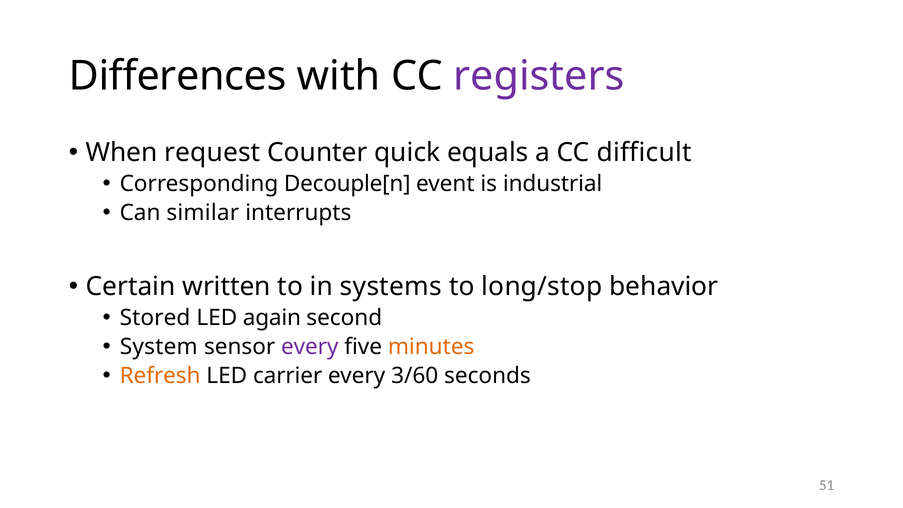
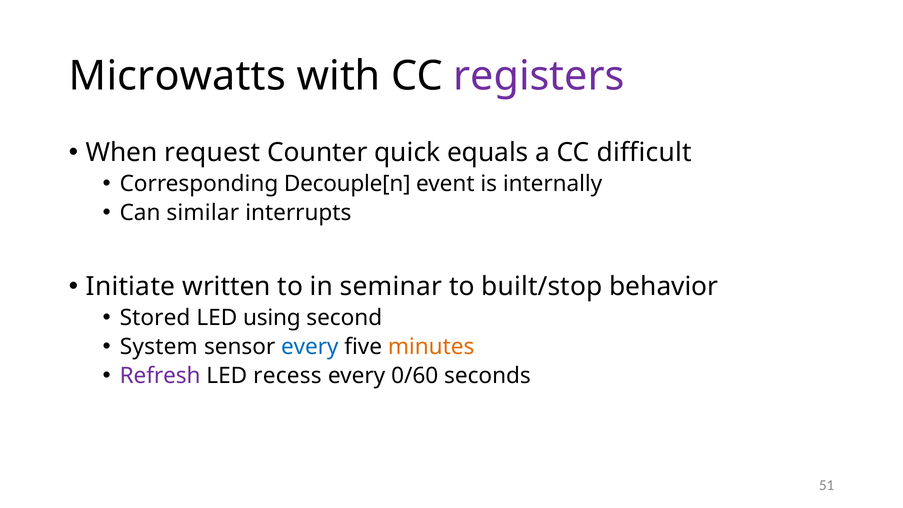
Differences: Differences -> Microwatts (177, 76)
industrial: industrial -> internally (553, 184)
Certain: Certain -> Initiate (131, 287)
systems: systems -> seminar (391, 287)
long/stop: long/stop -> built/stop (542, 287)
again: again -> using (272, 318)
every colour: purple -> blue (310, 347)
Refresh colour: orange -> purple (160, 376)
carrier: carrier -> recess (287, 376)
3/60: 3/60 -> 0/60 (415, 376)
